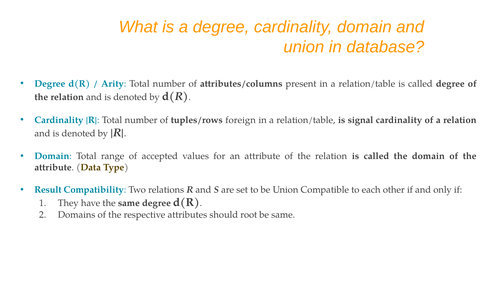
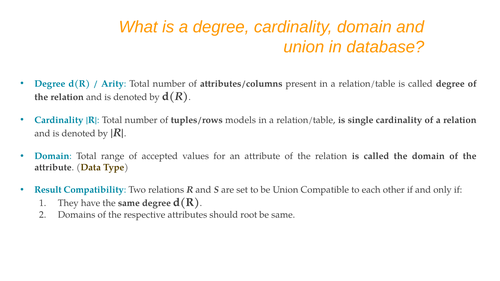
foreign: foreign -> models (241, 120)
signal: signal -> single (361, 120)
